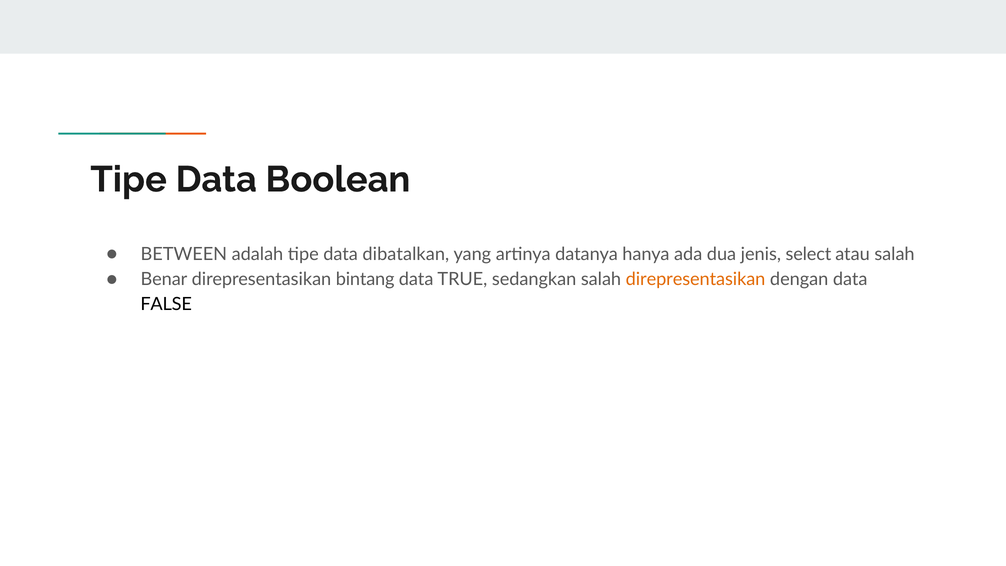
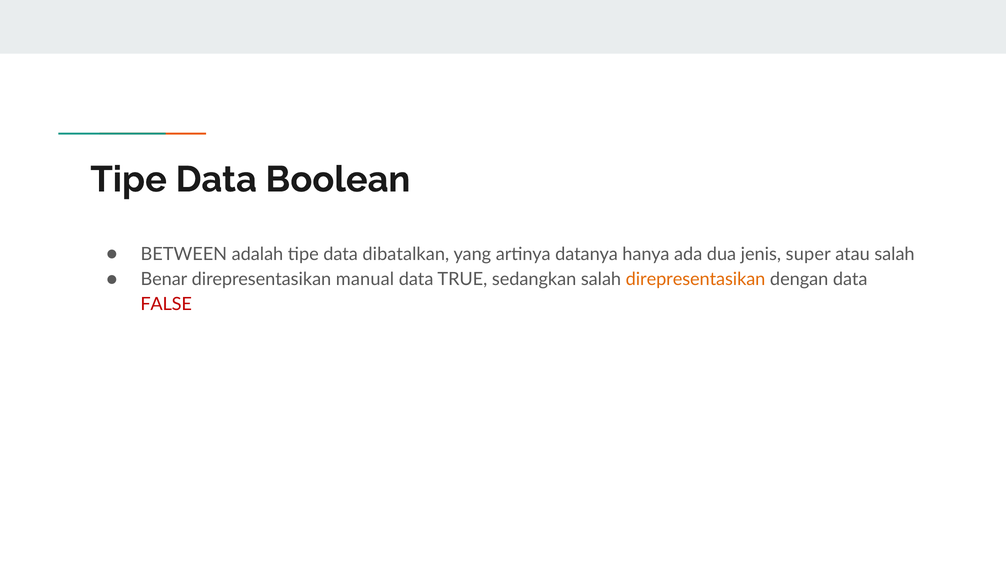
select: select -> super (808, 254)
bintang: bintang -> manual (365, 279)
FALSE colour: black -> red (166, 304)
